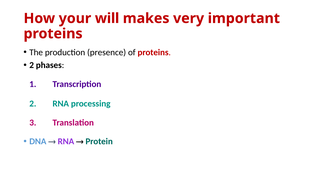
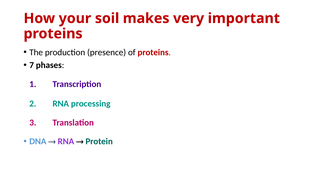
will: will -> soil (107, 18)
2: 2 -> 7 (32, 65)
